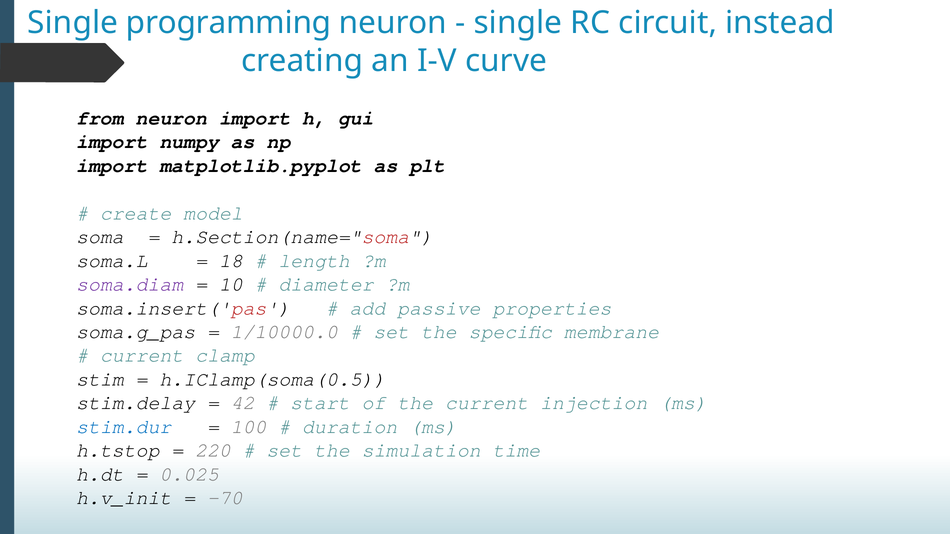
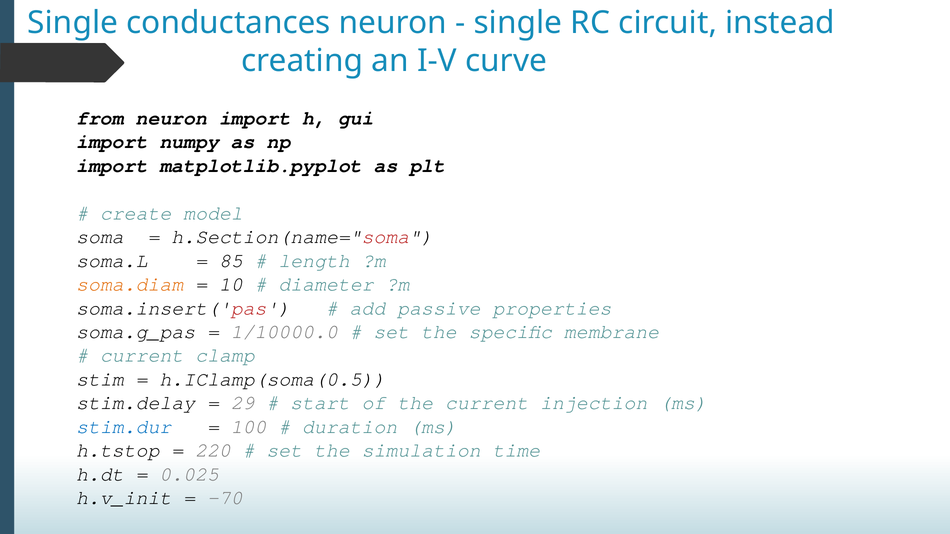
programming: programming -> conductances (228, 23)
18: 18 -> 85 (231, 261)
soma.diam colour: purple -> orange (130, 284)
42: 42 -> 29 (243, 403)
